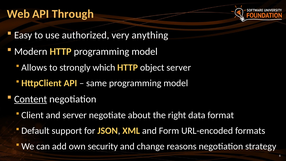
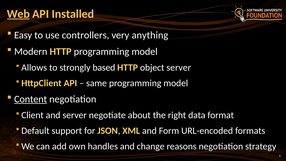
Web underline: none -> present (18, 14)
Through: Through -> Installed (73, 14)
authorized: authorized -> controllers (86, 35)
which: which -> based (104, 67)
security: security -> handles (103, 146)
